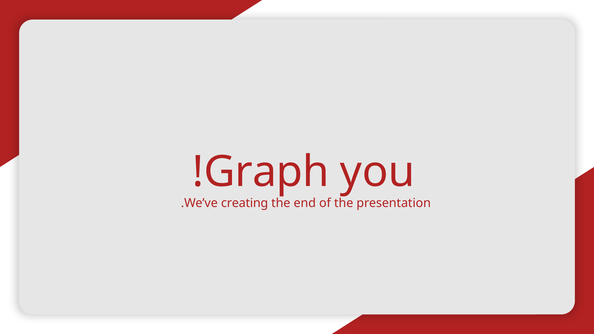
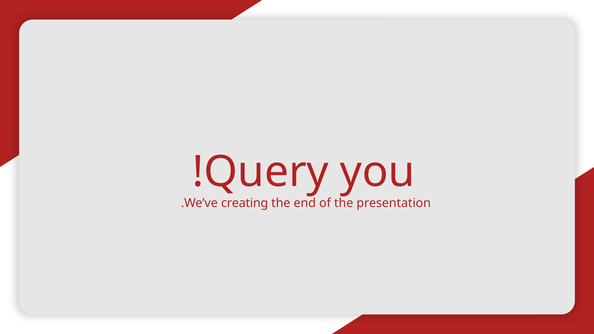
Graph: Graph -> Query (266, 172)
